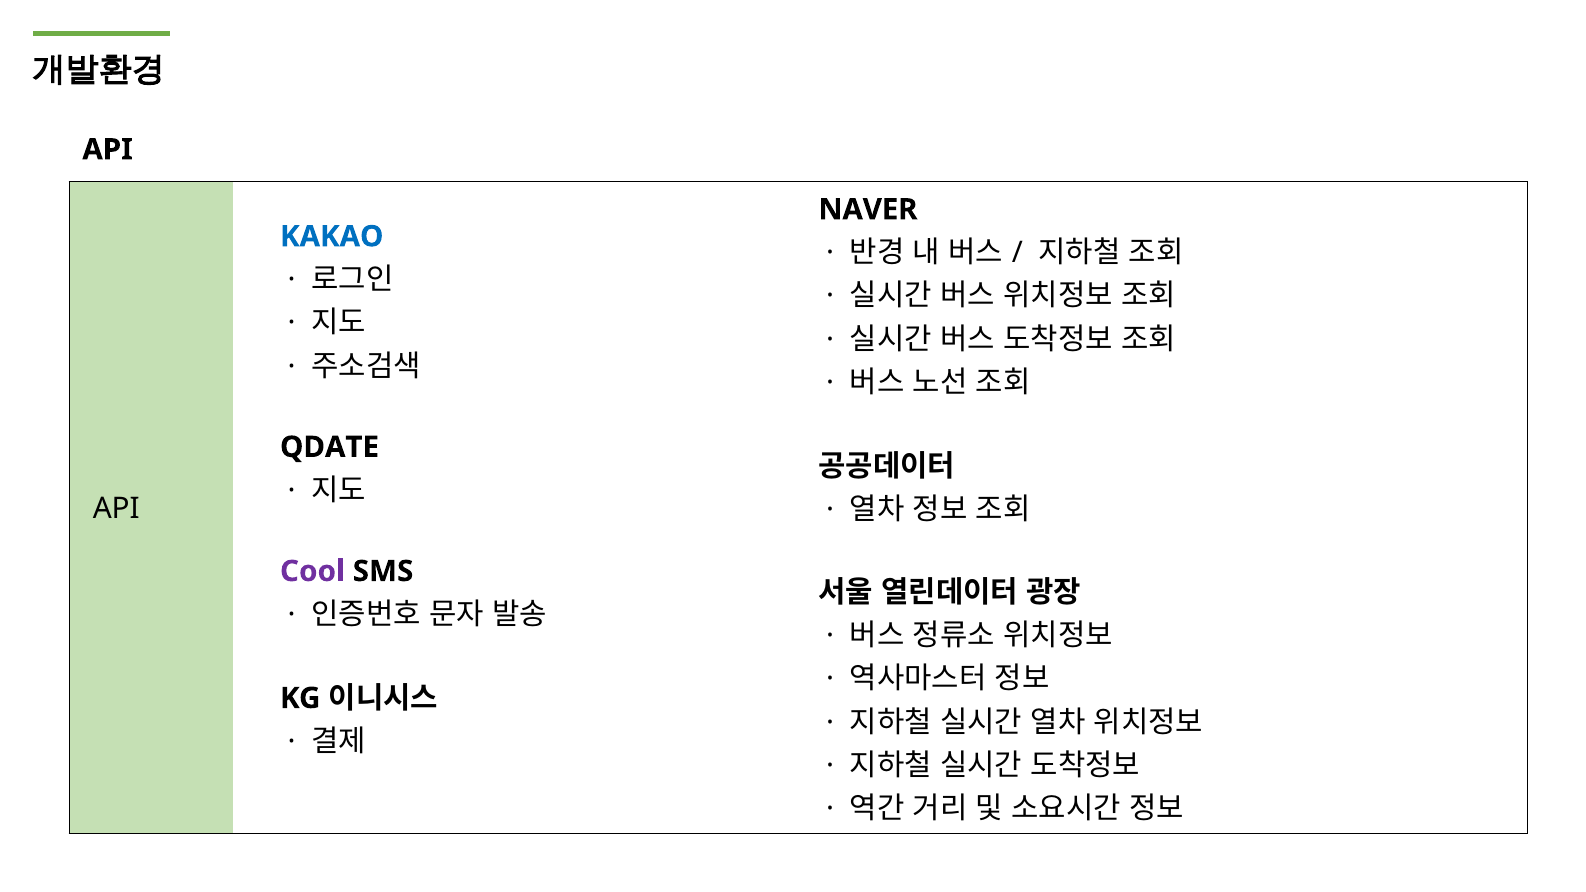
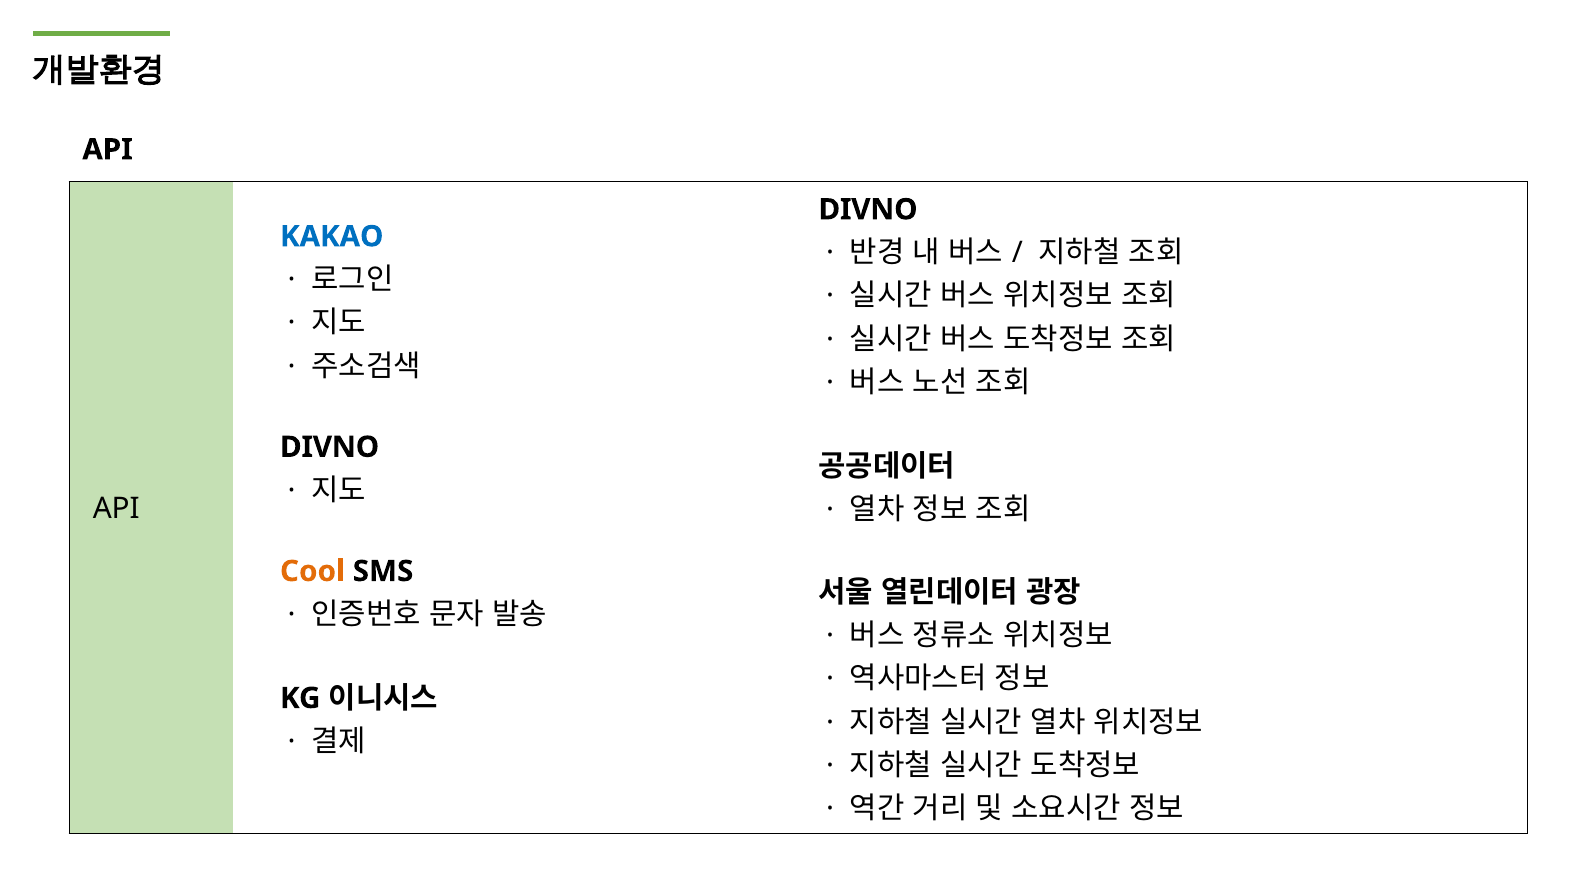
NAVER: NAVER -> DIVNO (868, 210)
QDATE: QDATE -> DIVNO (330, 447)
Cool colour: purple -> orange (312, 571)
